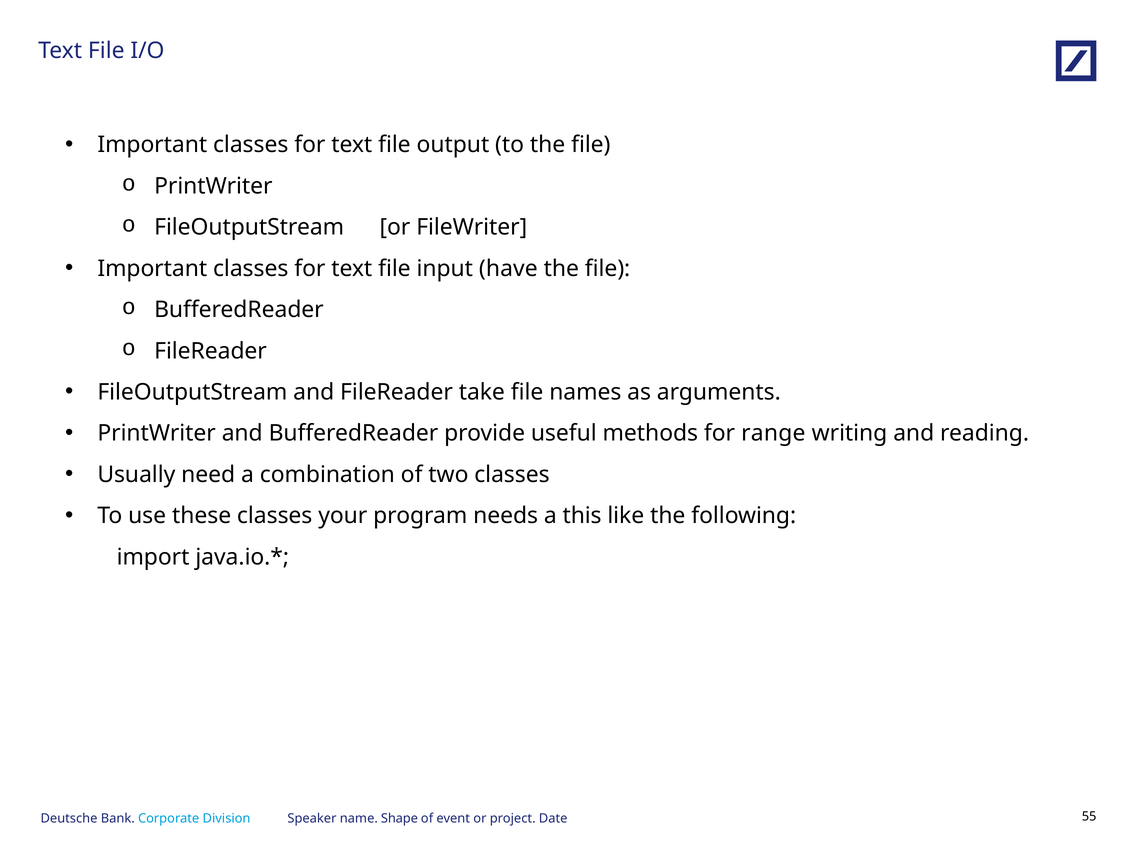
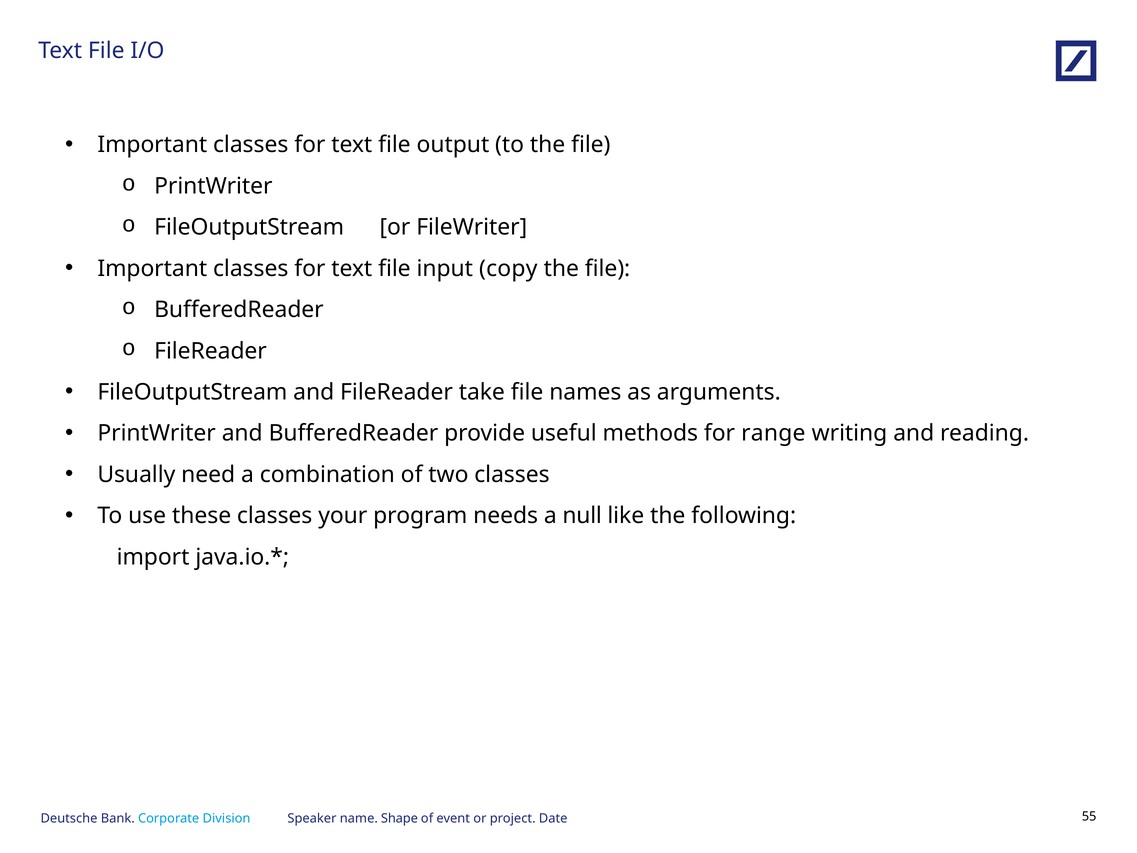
have: have -> copy (508, 268)
this: this -> null (582, 516)
